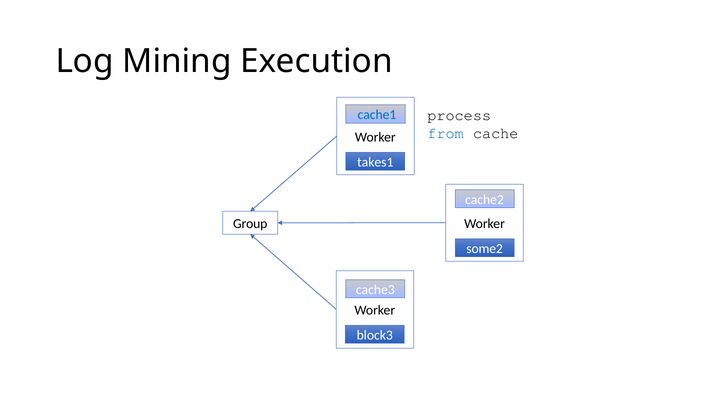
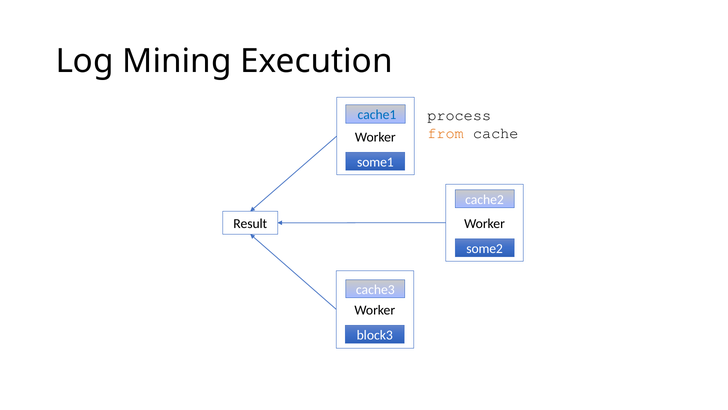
from colour: blue -> orange (446, 133)
takes1: takes1 -> some1 (375, 162)
Group: Group -> Result (250, 223)
